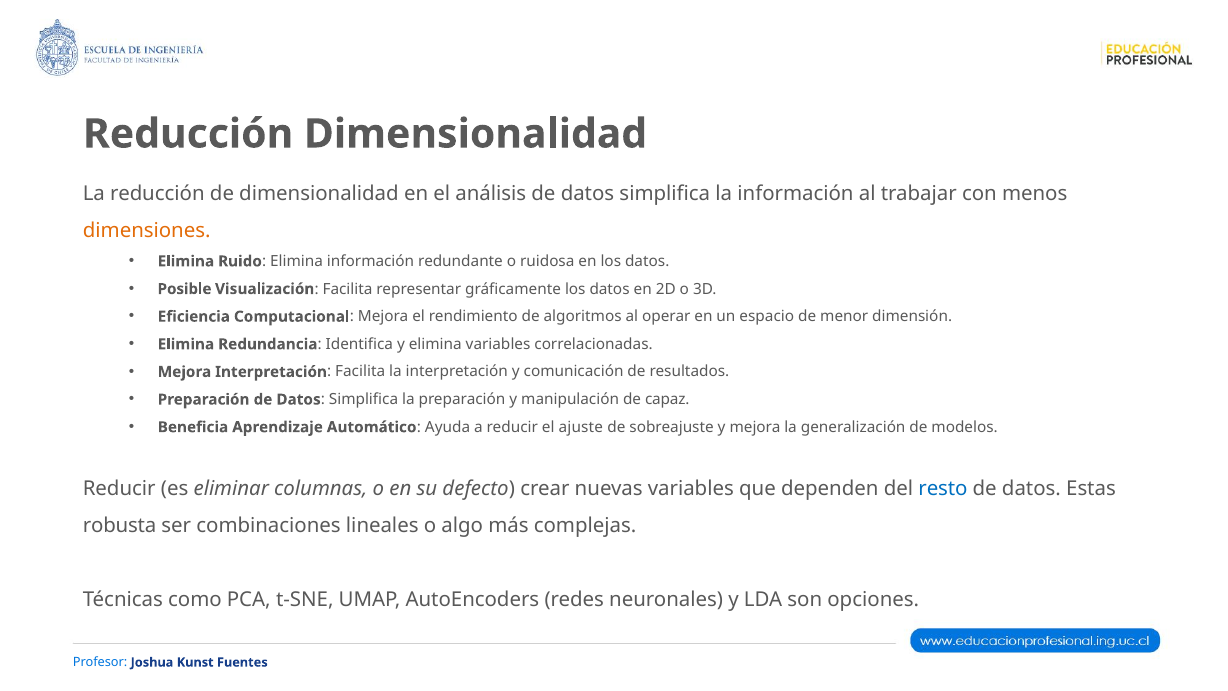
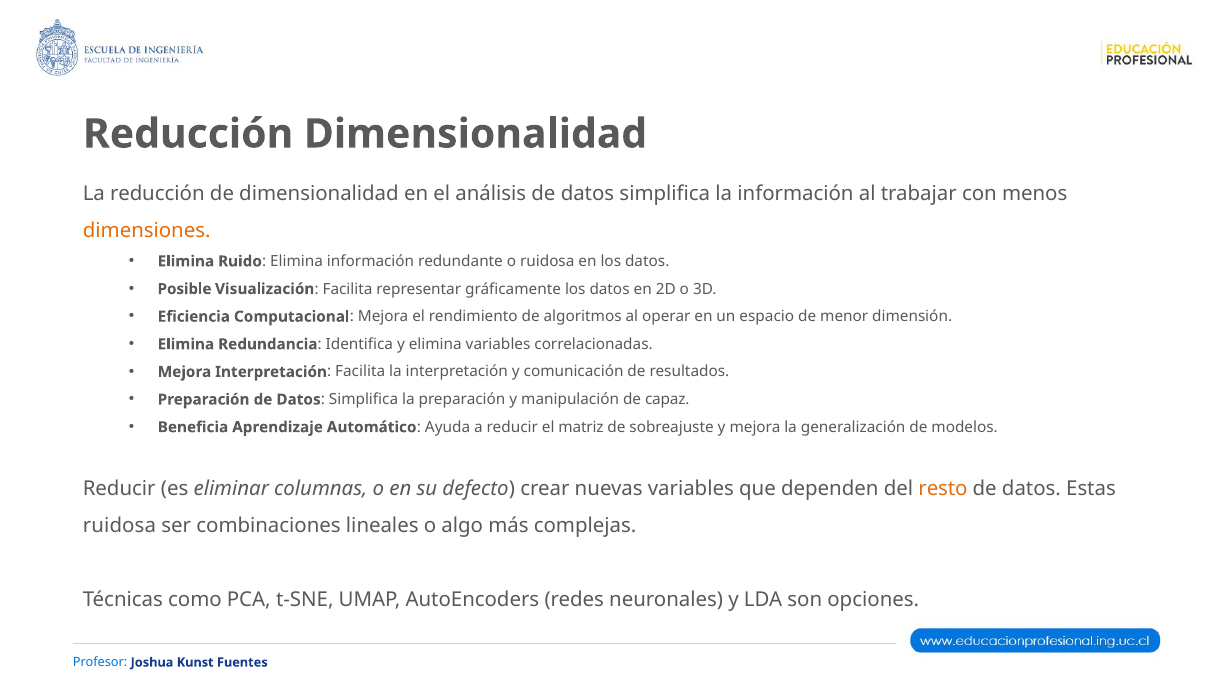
ajuste: ajuste -> matriz (581, 427)
resto colour: blue -> orange (943, 489)
robusta: robusta -> ruidosa (119, 526)
